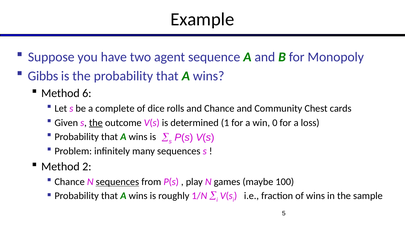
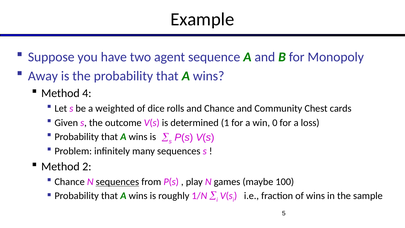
Gibbs: Gibbs -> Away (43, 76)
6: 6 -> 4 (87, 93)
complete: complete -> weighted (115, 108)
the underline: present -> none (96, 123)
